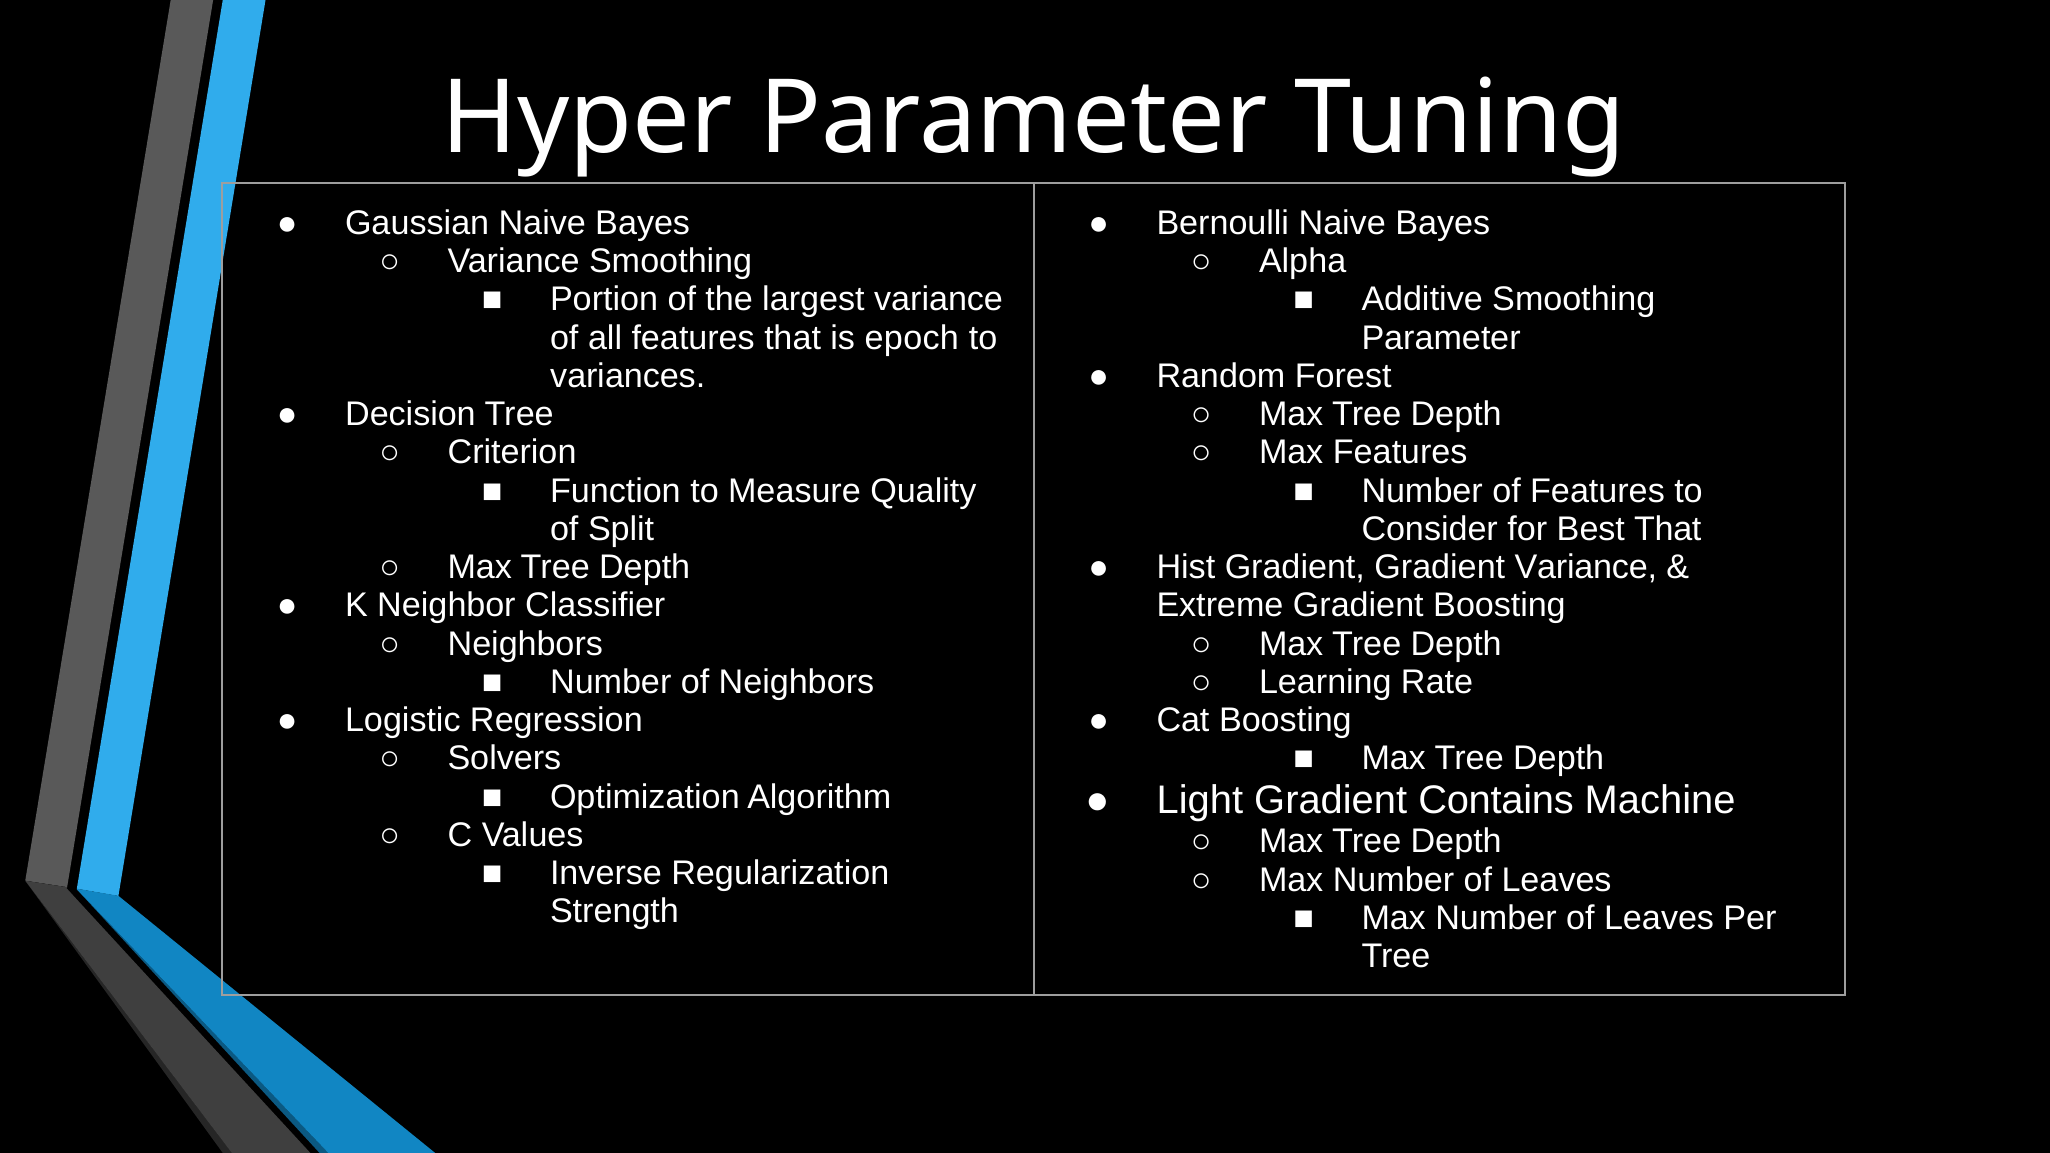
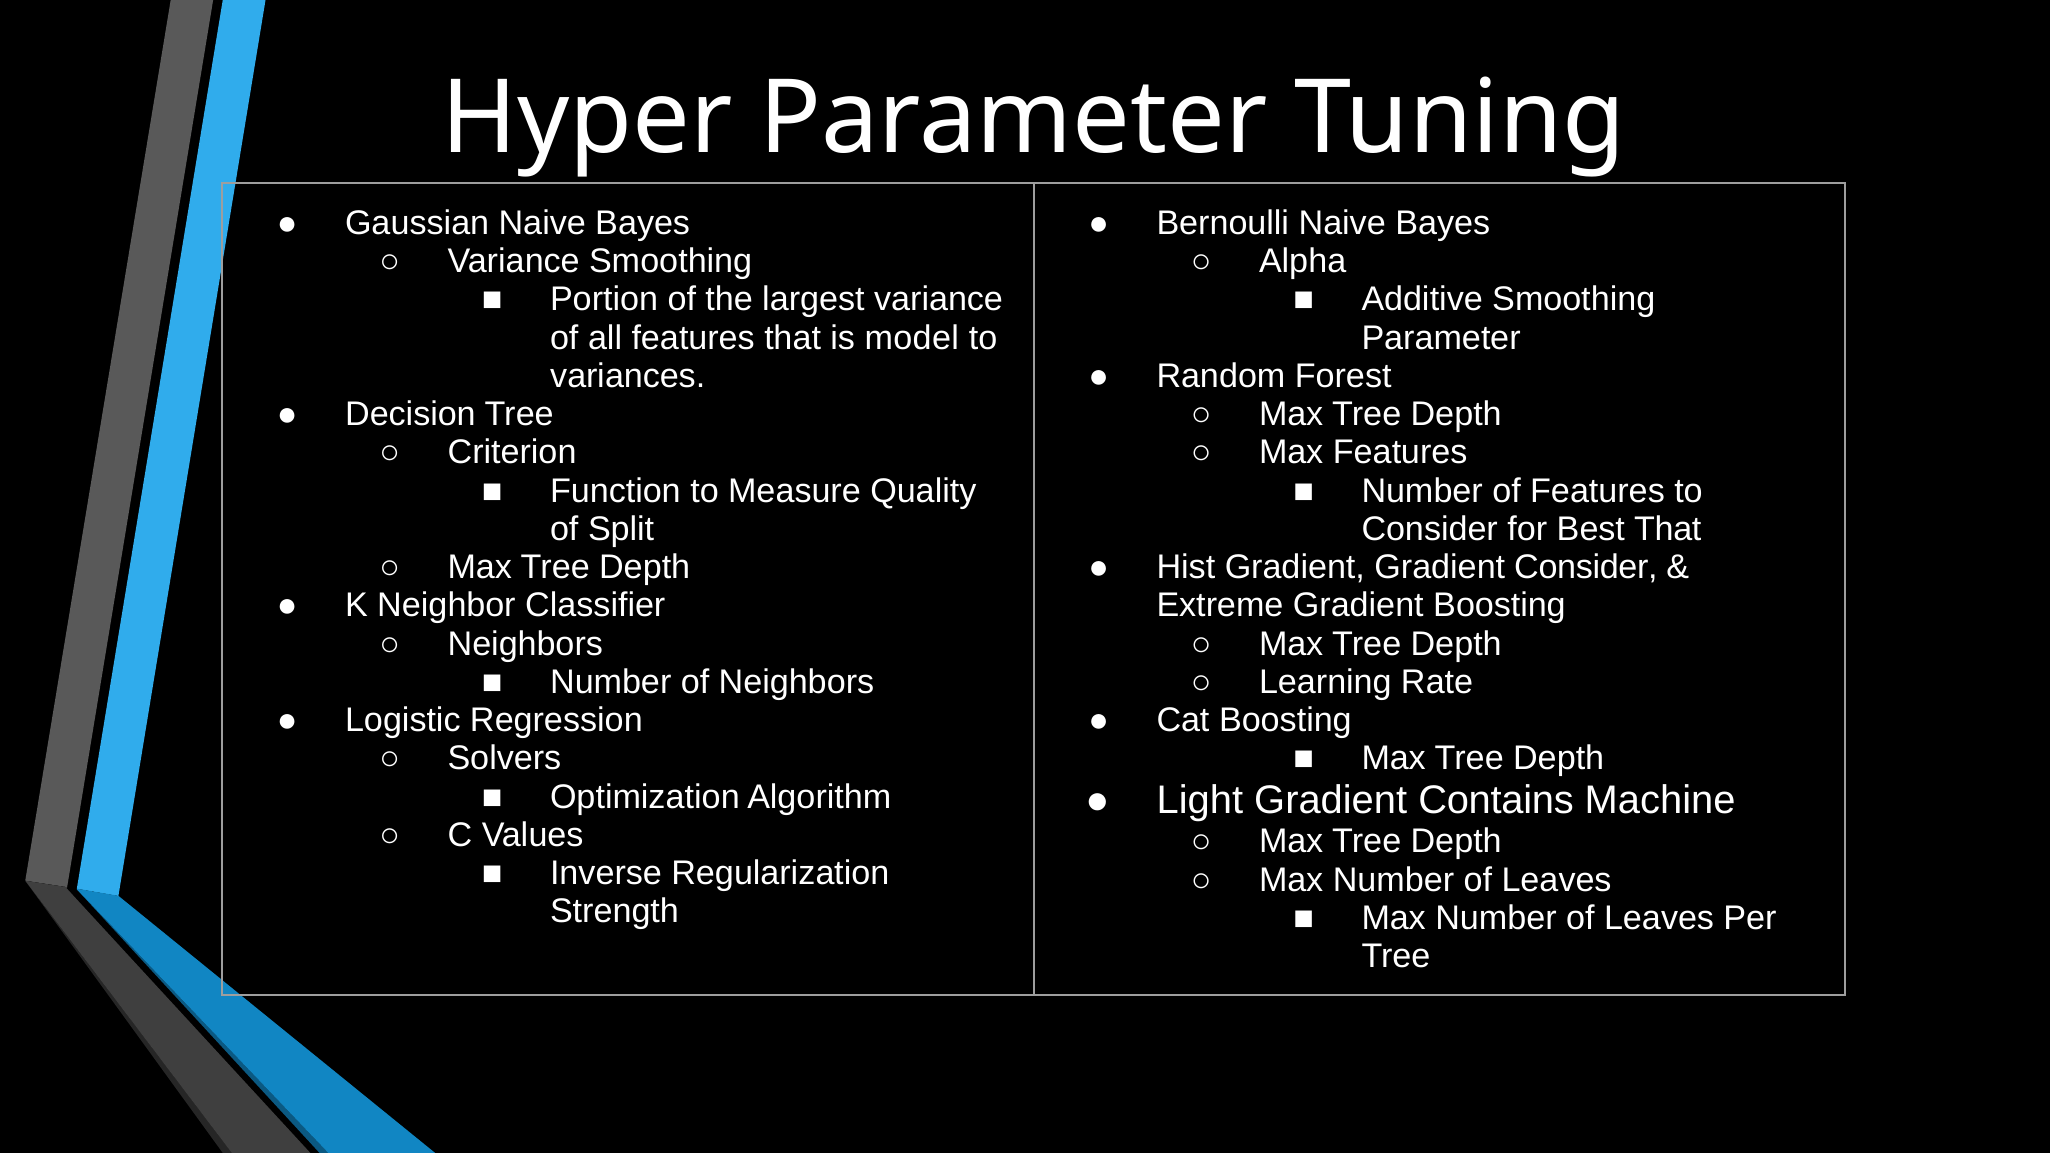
epoch: epoch -> model (912, 338)
Gradient Variance: Variance -> Consider (1586, 567)
